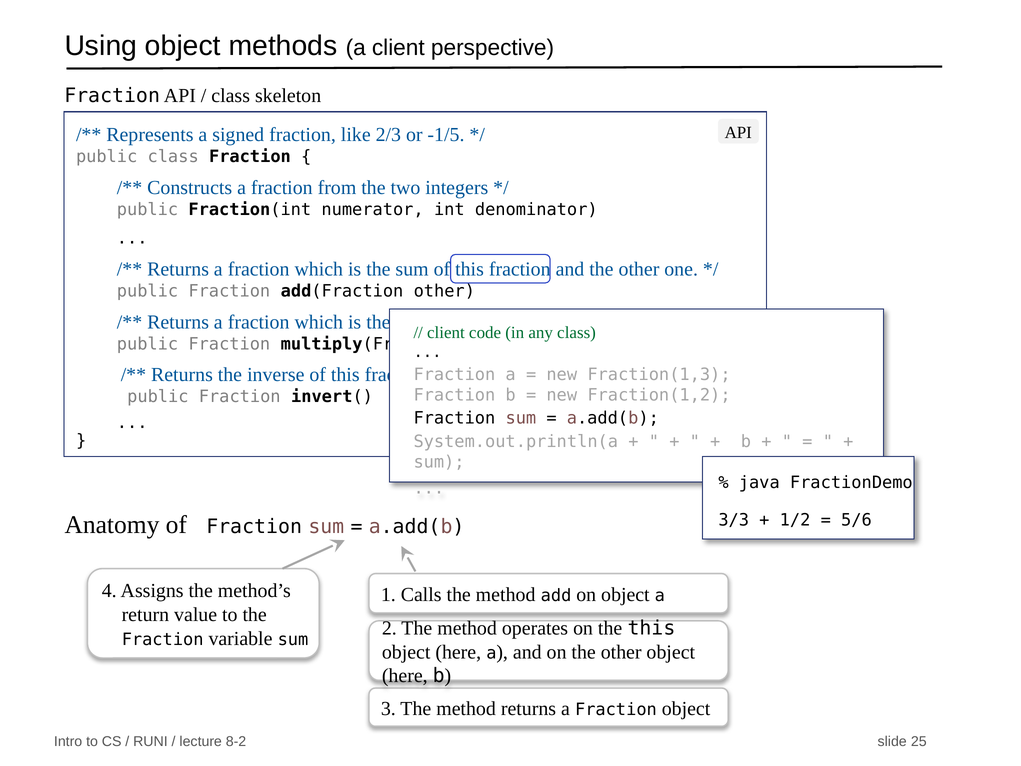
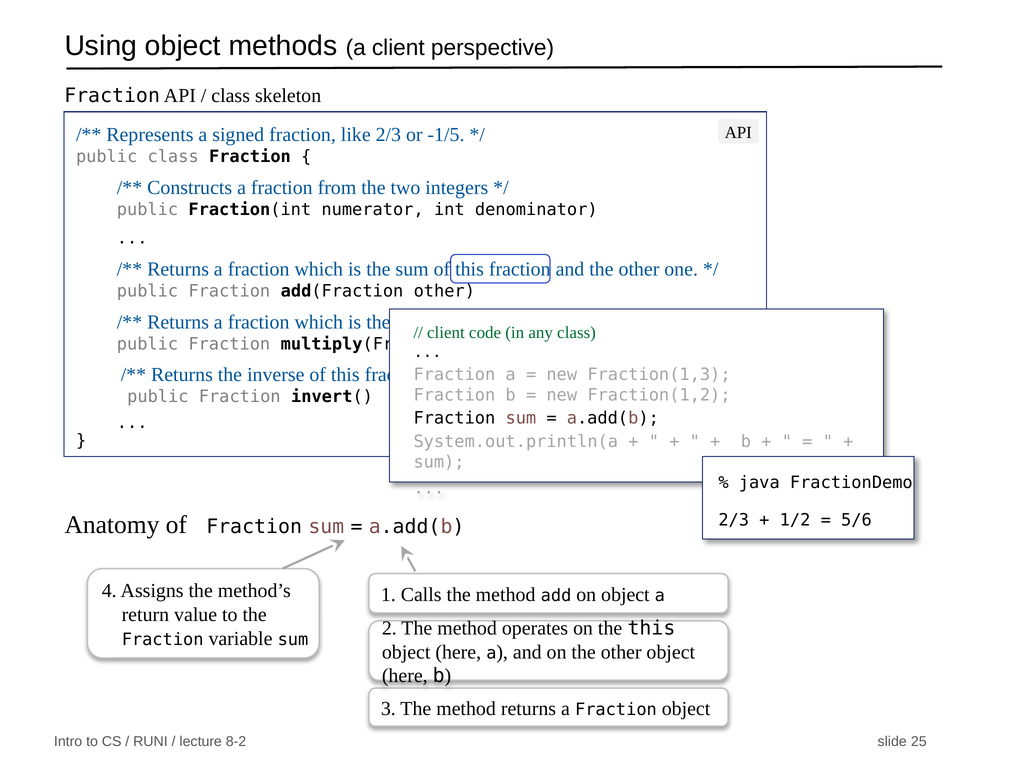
3/3: 3/3 -> 2/3 (734, 520)
